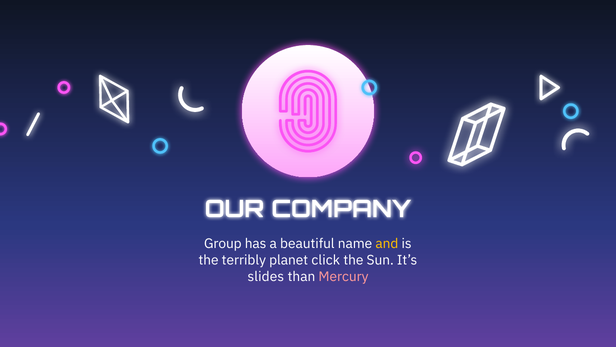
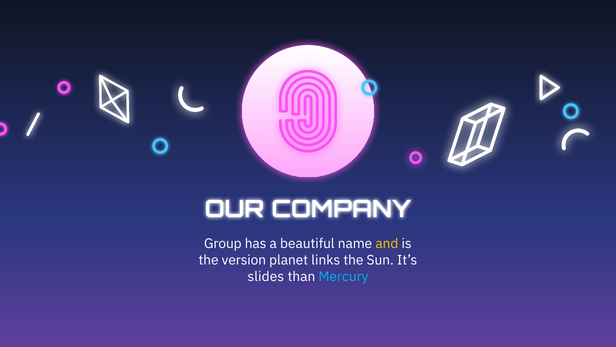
terribly: terribly -> version (244, 260)
click: click -> links (326, 260)
Mercury colour: pink -> light blue (343, 276)
